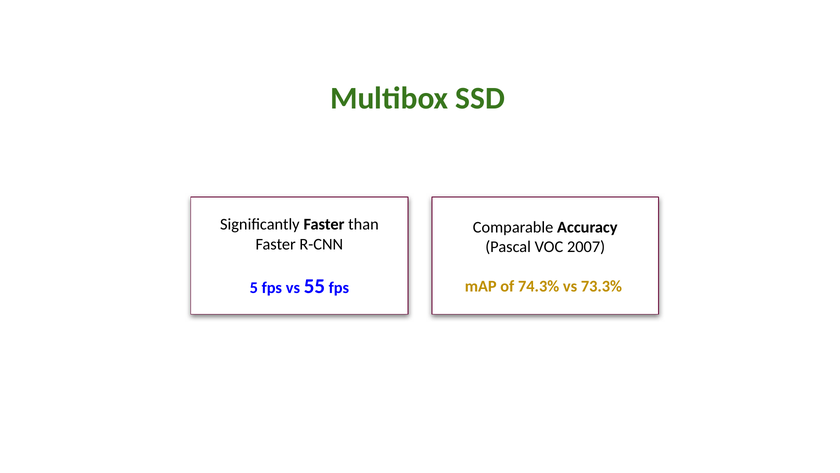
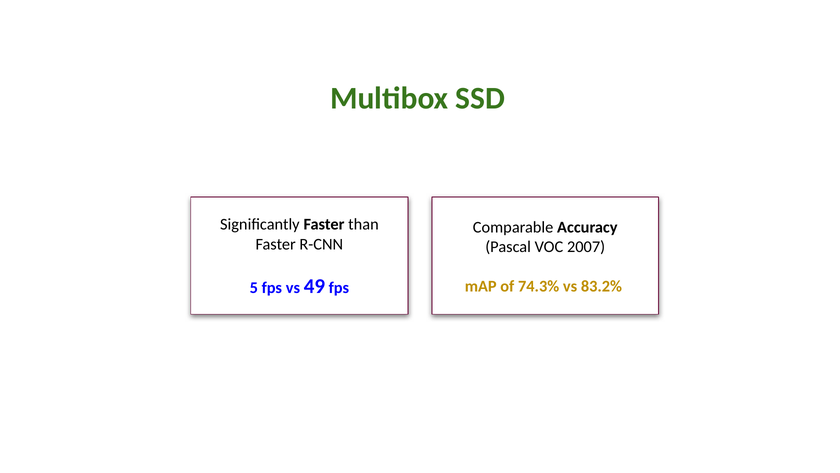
73.3%: 73.3% -> 83.2% (601, 286)
55: 55 -> 49 (314, 286)
